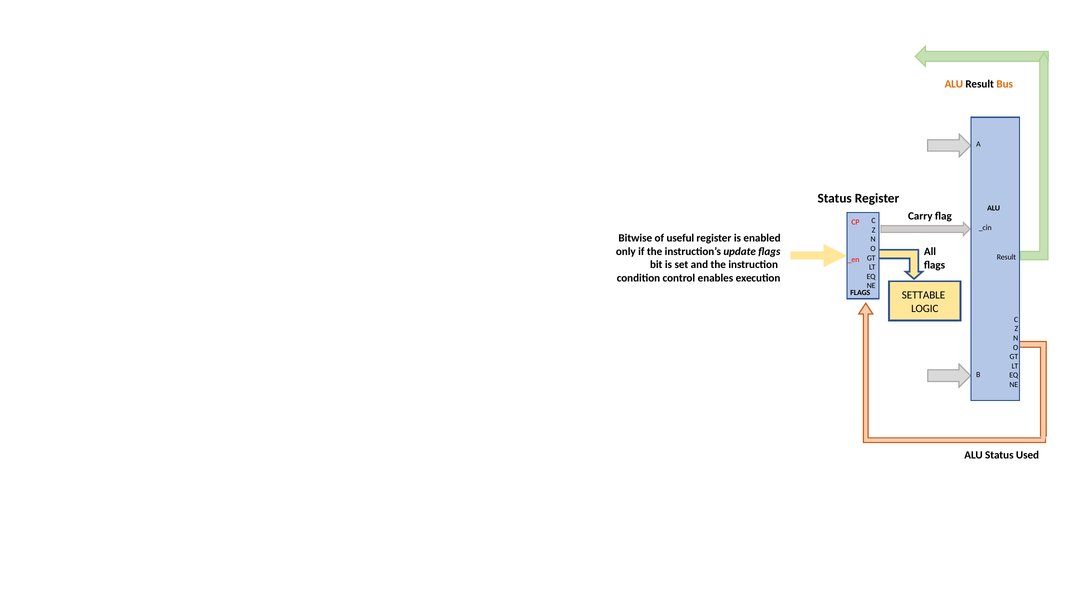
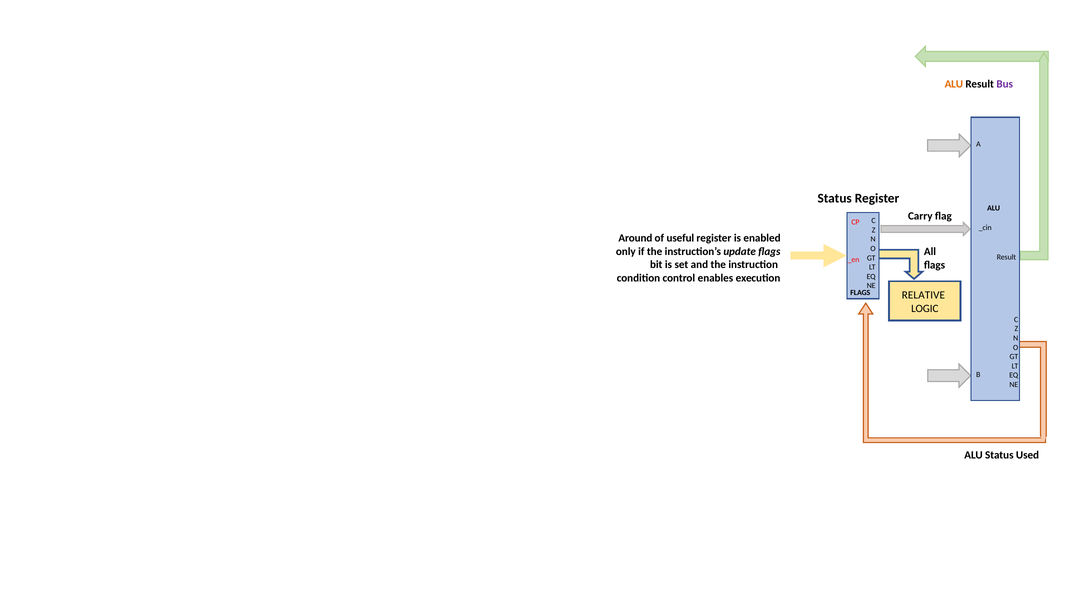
Bus colour: orange -> purple (1005, 84)
Bitwise: Bitwise -> Around (635, 238)
SETTABLE: SETTABLE -> RELATIVE (923, 295)
